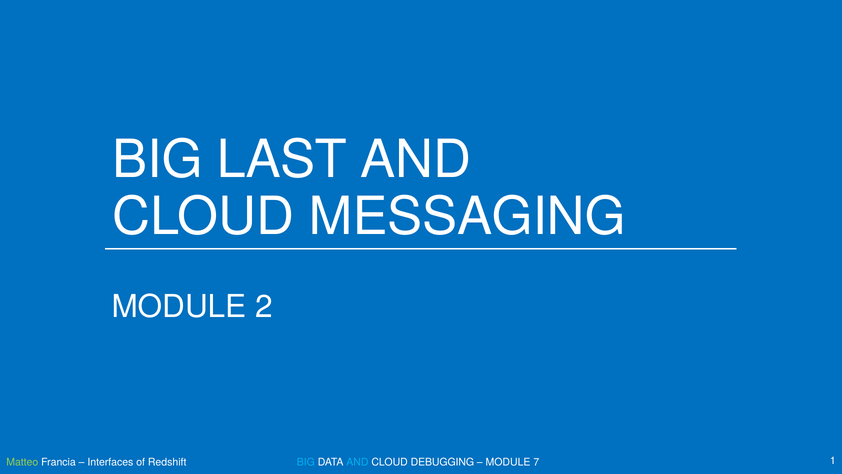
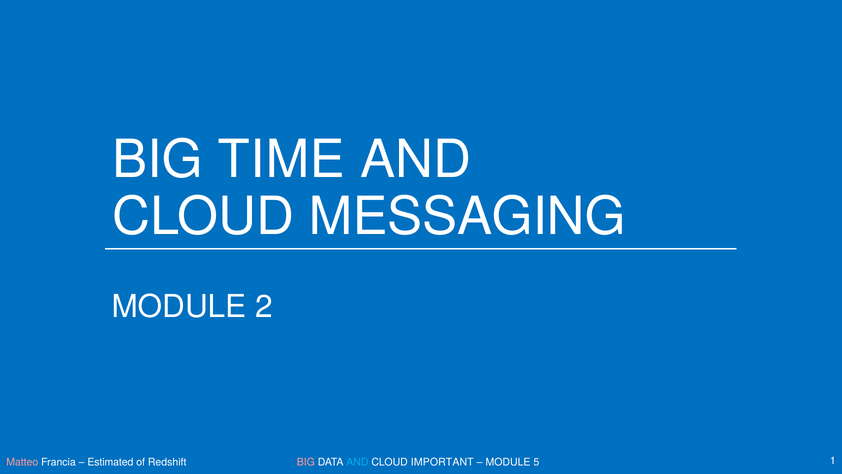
LAST: LAST -> TIME (281, 160)
Matteo colour: light green -> pink (22, 462)
Interfaces: Interfaces -> Estimated (110, 462)
BIG colour: light blue -> pink (306, 462)
DEBUGGING: DEBUGGING -> IMPORTANT (442, 462)
7: 7 -> 5 (536, 462)
